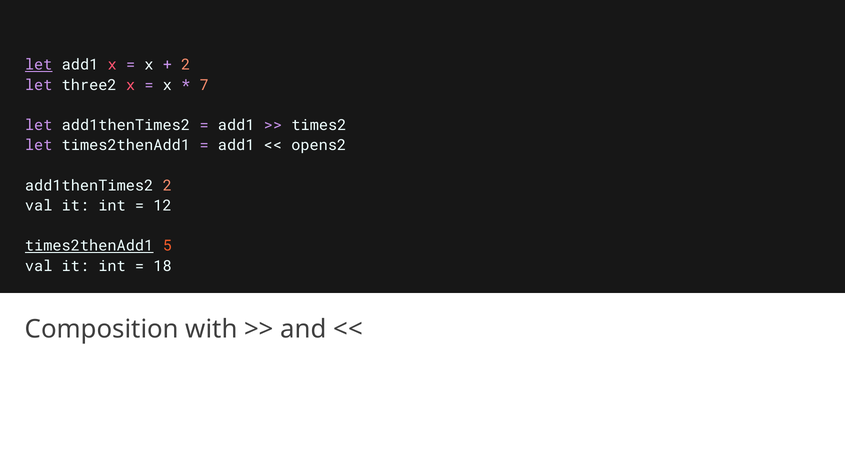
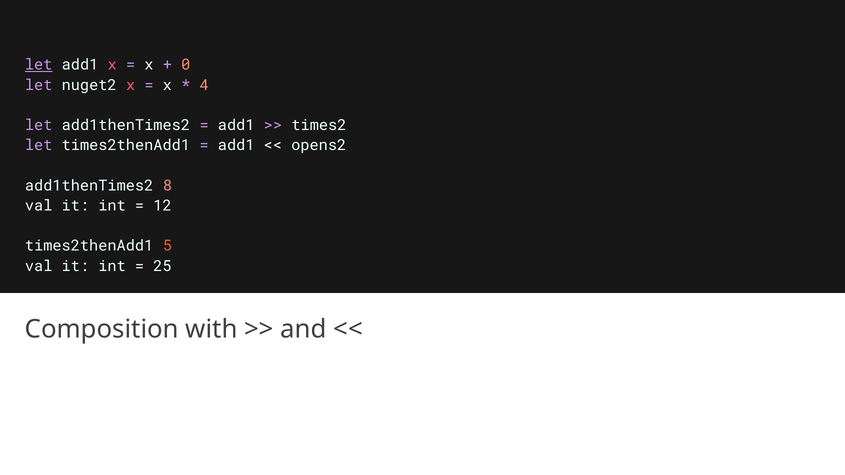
2: 2 -> 0 (186, 65)
three2: three2 -> nuget2 (89, 85)
7: 7 -> 4 (204, 85)
add1thenTimes2 2: 2 -> 8 (167, 186)
times2thenAdd1 underline: present -> none (89, 246)
18: 18 -> 25 (162, 266)
